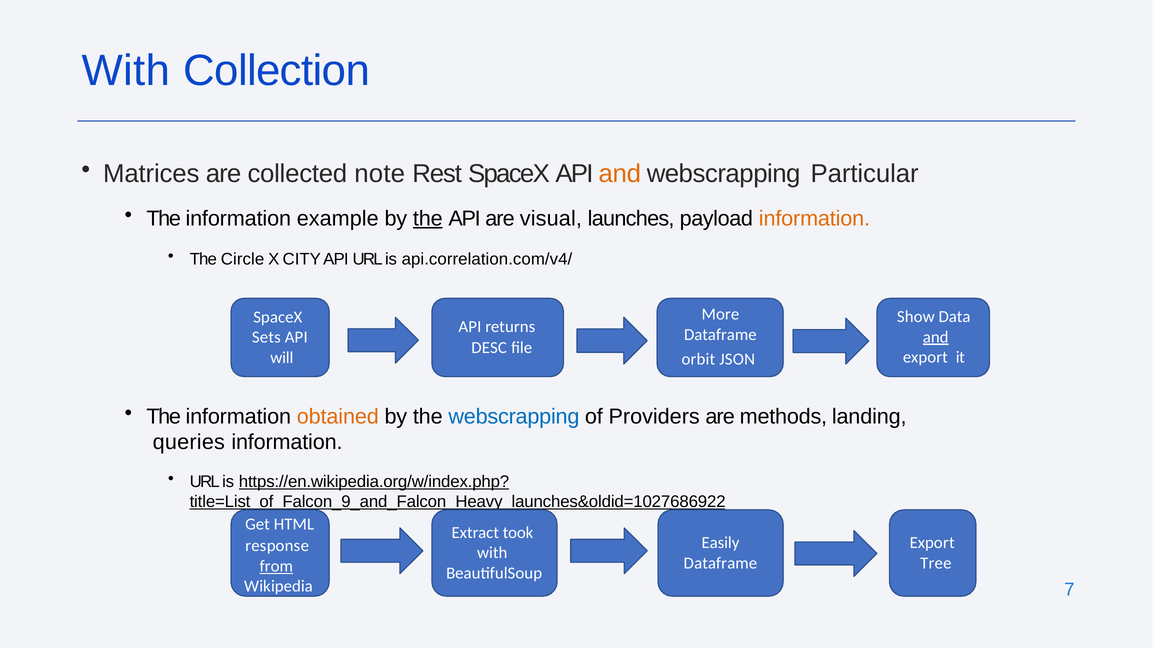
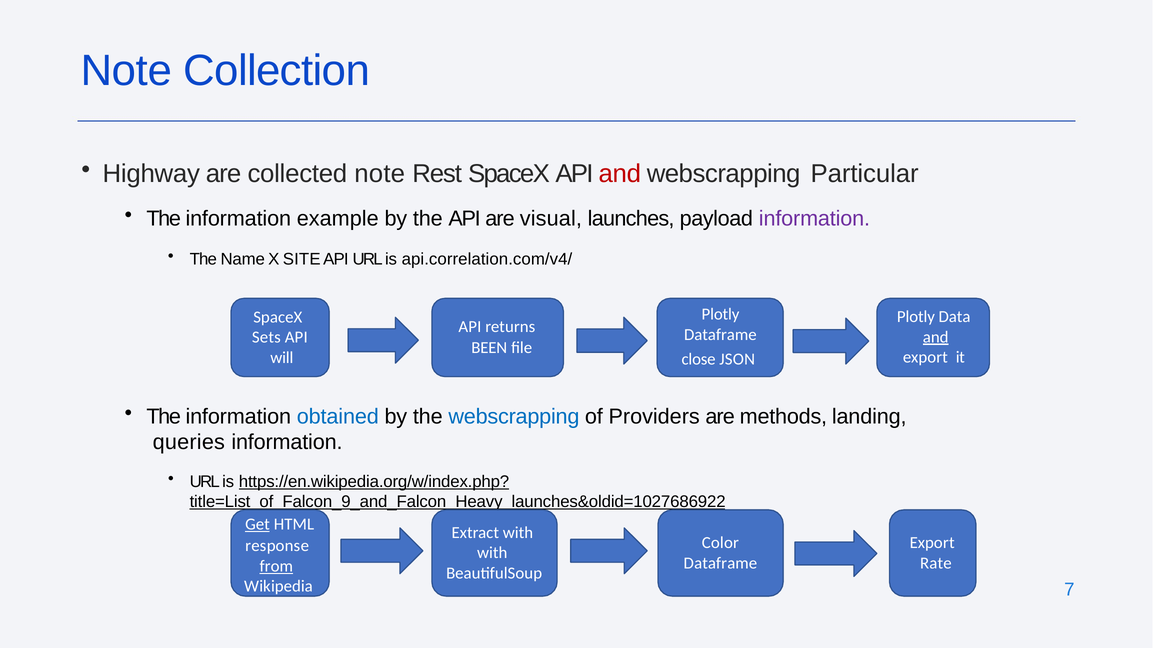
With: With -> Note (126, 71)
Matrices: Matrices -> Highway (151, 174)
and colour: orange -> red (620, 174)
the underline: present -> none (428, 219)
information colour: orange -> purple (814, 219)
Circle: Circle -> Name (243, 259)
CITY: CITY -> SITE (302, 259)
More: More -> Plotly (721, 314)
Show: Show -> Plotly (916, 317)
DESC: DESC -> BEEN (489, 348)
orbit: orbit -> close (699, 360)
obtained colour: orange -> blue (338, 417)
Get underline: none -> present (257, 525)
Extract took: took -> with (518, 533)
Easily: Easily -> Color (720, 543)
Tree: Tree -> Rate (936, 564)
